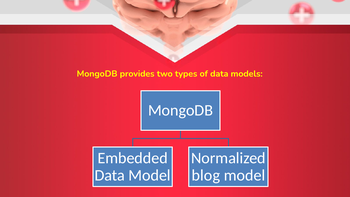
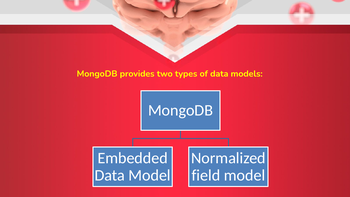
blog: blog -> field (206, 175)
